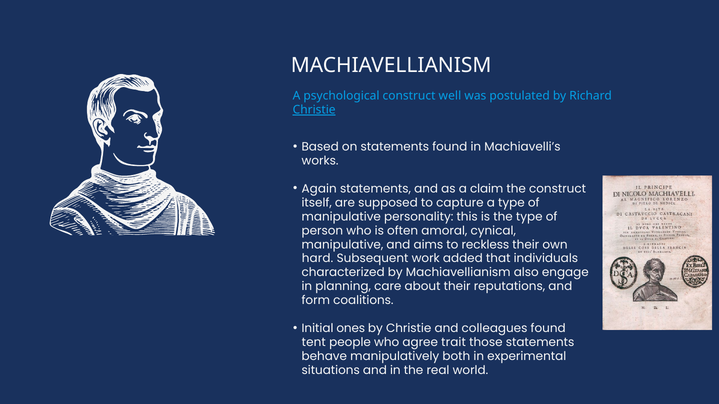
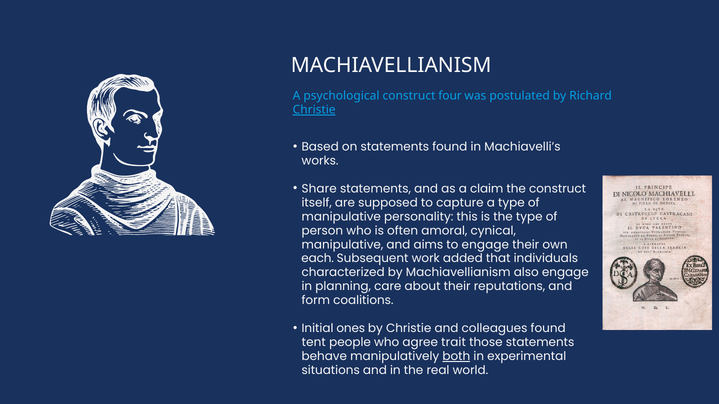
well: well -> four (450, 96)
Again: Again -> Share (319, 189)
to reckless: reckless -> engage (485, 245)
hard: hard -> each (318, 259)
both underline: none -> present (456, 357)
